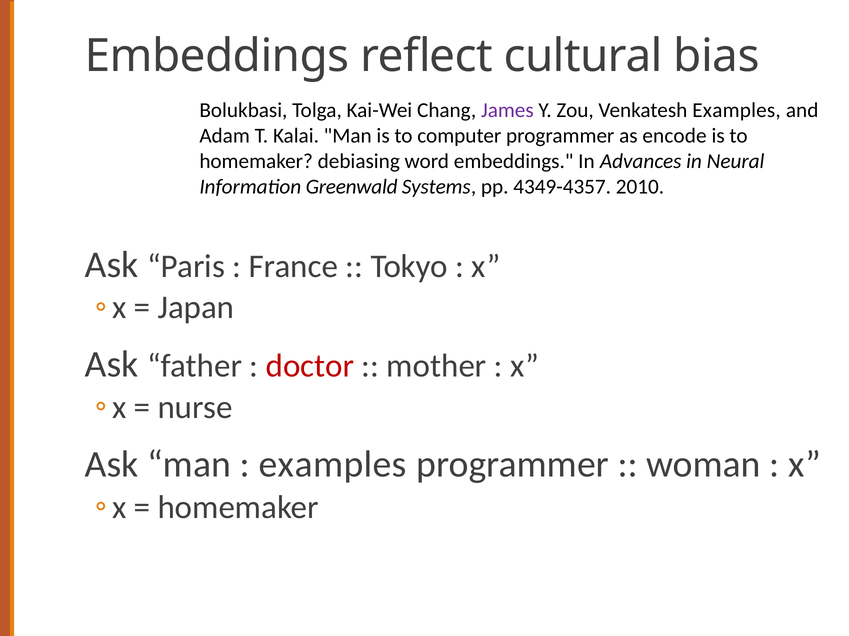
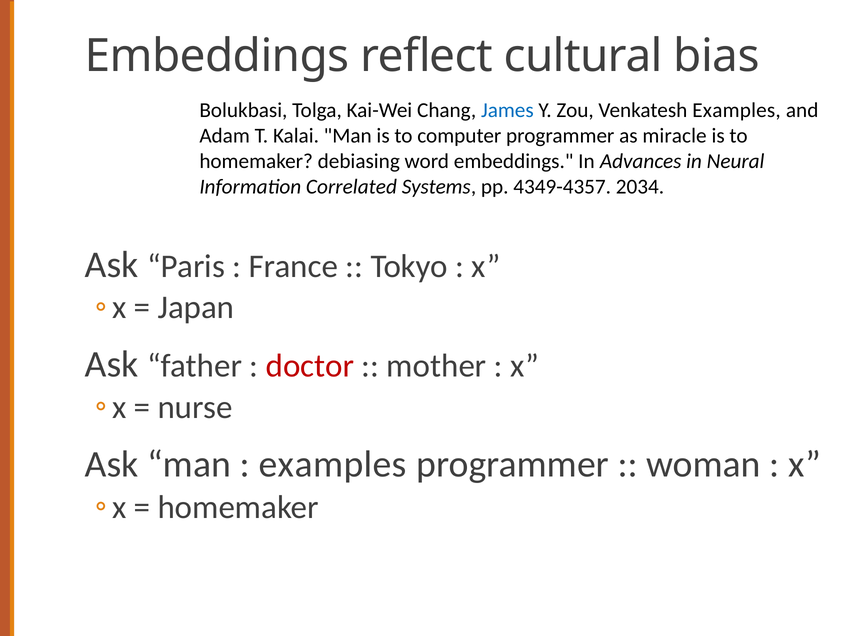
James colour: purple -> blue (507, 110)
encode: encode -> miracle (675, 136)
Greenwald: Greenwald -> Correlated (351, 187)
2010: 2010 -> 2034 (640, 187)
